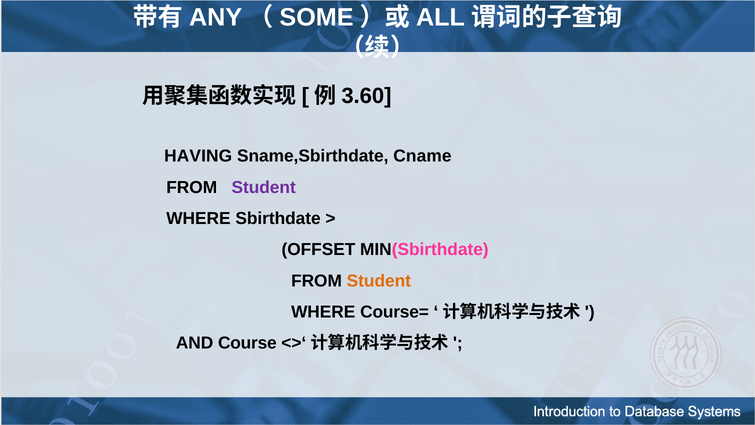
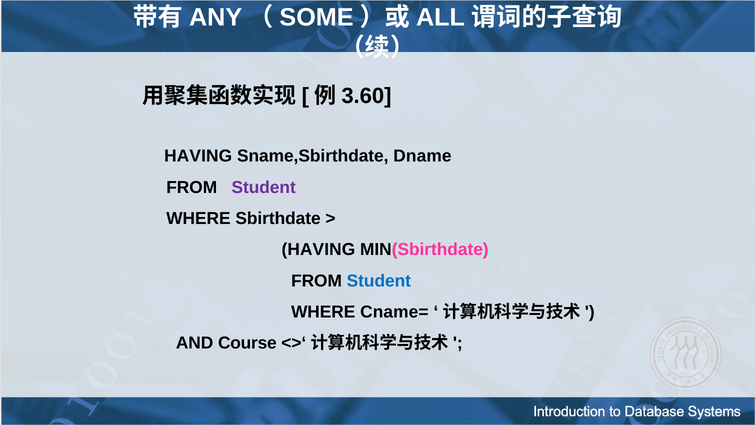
Cname: Cname -> Dname (422, 156)
OFFSET: OFFSET -> HAVING (318, 250)
Student colour: orange -> blue (379, 281)
Course=: Course= -> Cname= (394, 312)
